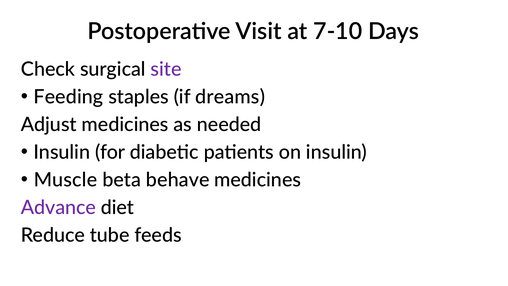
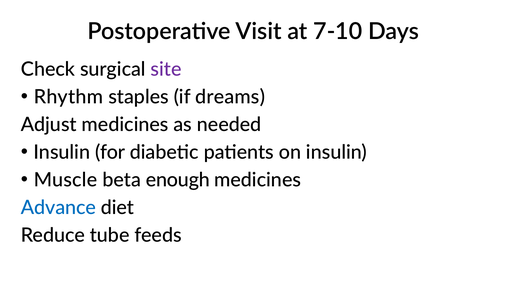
Feeding: Feeding -> Rhythm (68, 97)
behave: behave -> enough (178, 180)
Advance colour: purple -> blue (58, 208)
